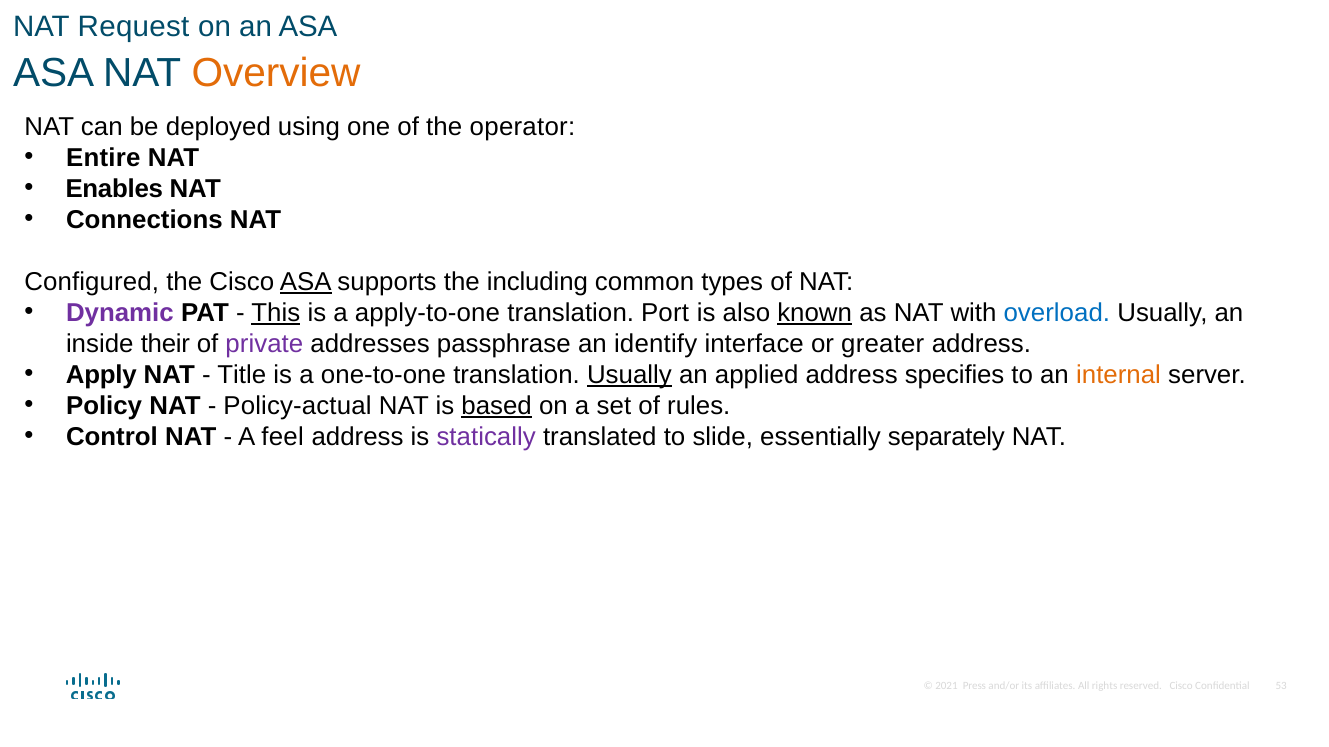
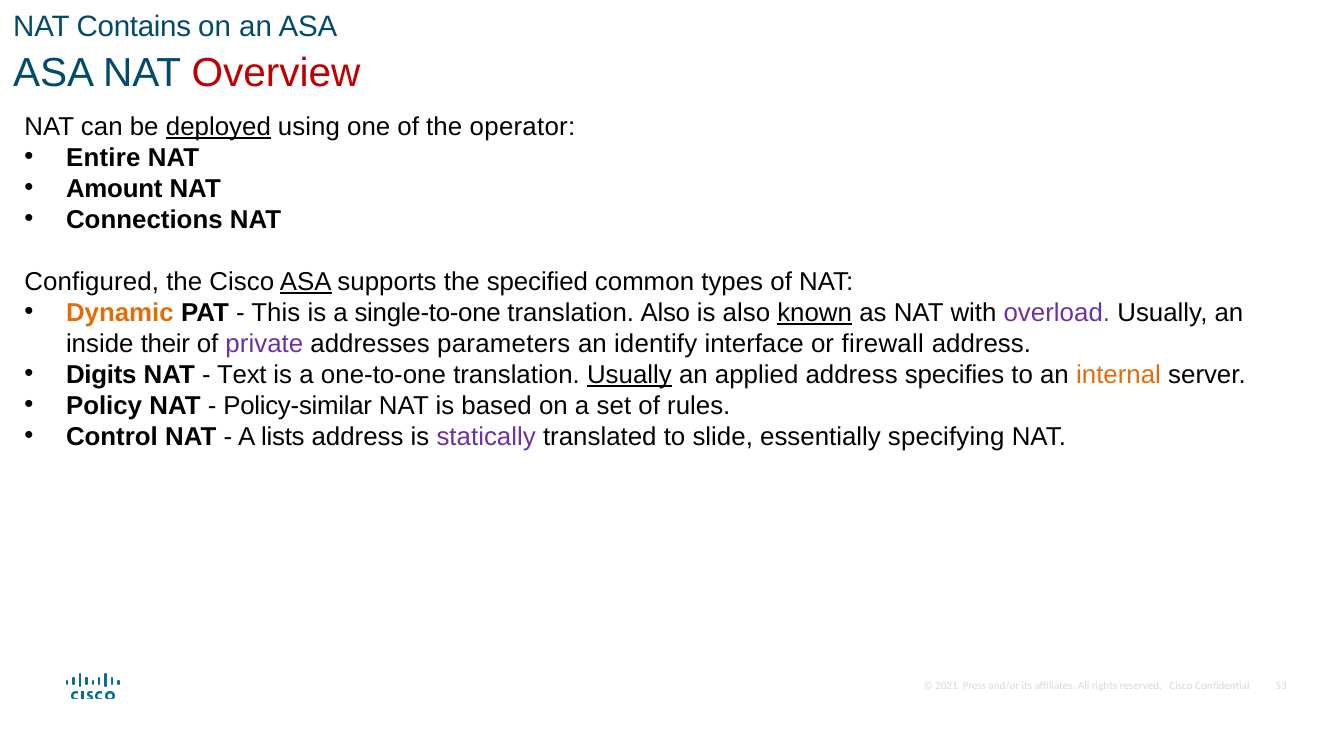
Request: Request -> Contains (134, 26)
Overview colour: orange -> red (276, 74)
deployed underline: none -> present (218, 127)
Enables: Enables -> Amount (114, 189)
including: including -> specified (537, 282)
Dynamic colour: purple -> orange (120, 313)
This underline: present -> none (276, 313)
apply-to-one: apply-to-one -> single-to-one (428, 313)
translation Port: Port -> Also (665, 313)
overload colour: blue -> purple (1057, 313)
passphrase: passphrase -> parameters (504, 344)
greater: greater -> firewall (883, 344)
Apply: Apply -> Digits (101, 375)
Title: Title -> Text (242, 375)
Policy-actual: Policy-actual -> Policy-similar (298, 406)
based underline: present -> none (497, 406)
feel: feel -> lists (283, 437)
separately: separately -> specifying (946, 437)
